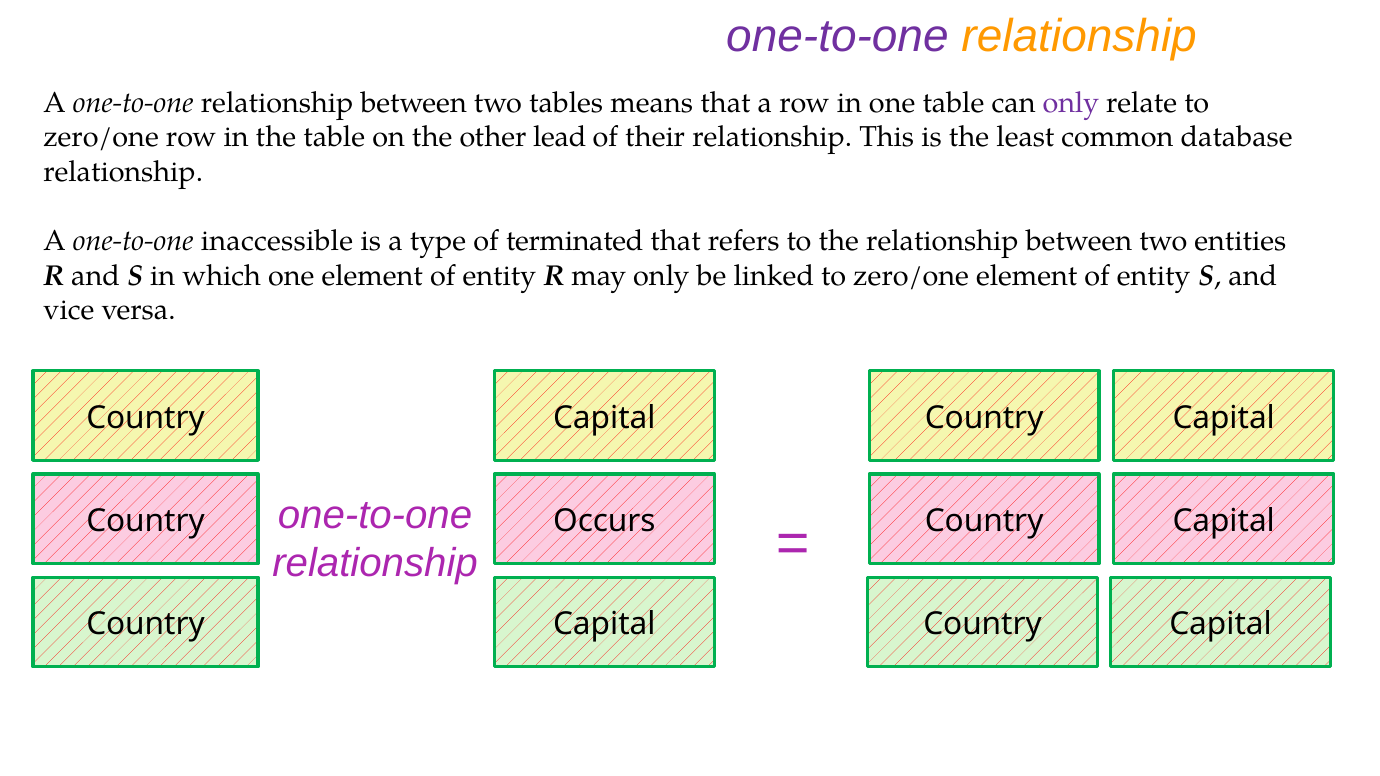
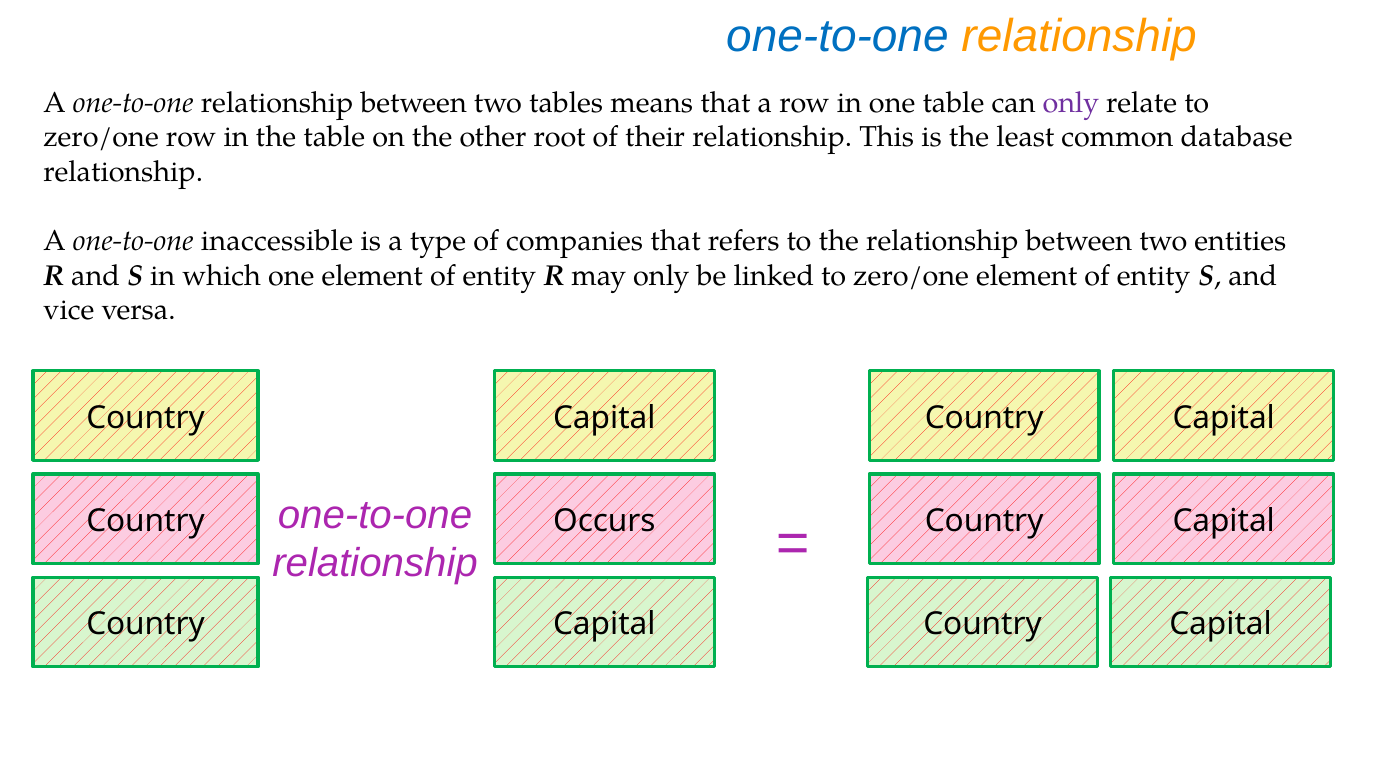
one-to-one colour: purple -> blue (837, 36)
lead: lead -> root (560, 137)
terminated: terminated -> companies (575, 241)
